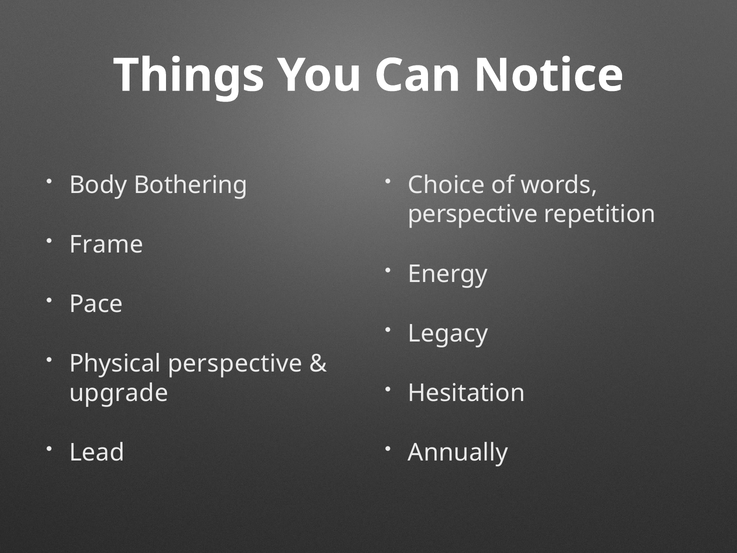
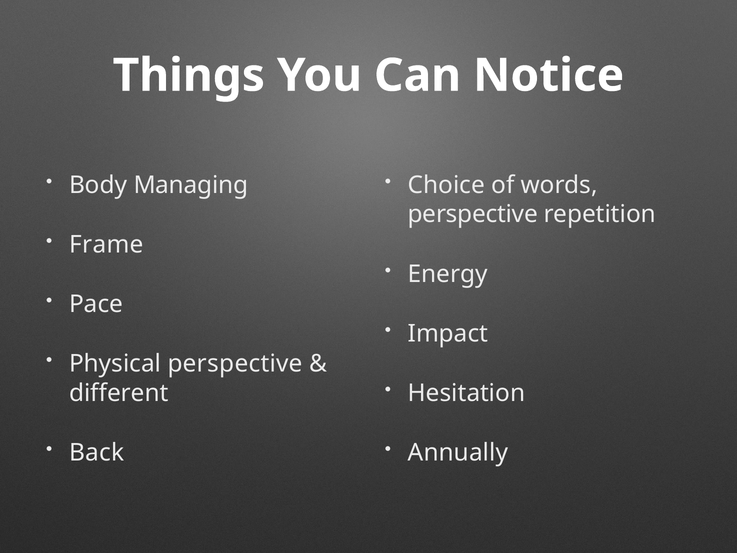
Bothering: Bothering -> Managing (191, 185)
Legacy: Legacy -> Impact (448, 333)
upgrade: upgrade -> different (119, 393)
Lead: Lead -> Back (97, 453)
